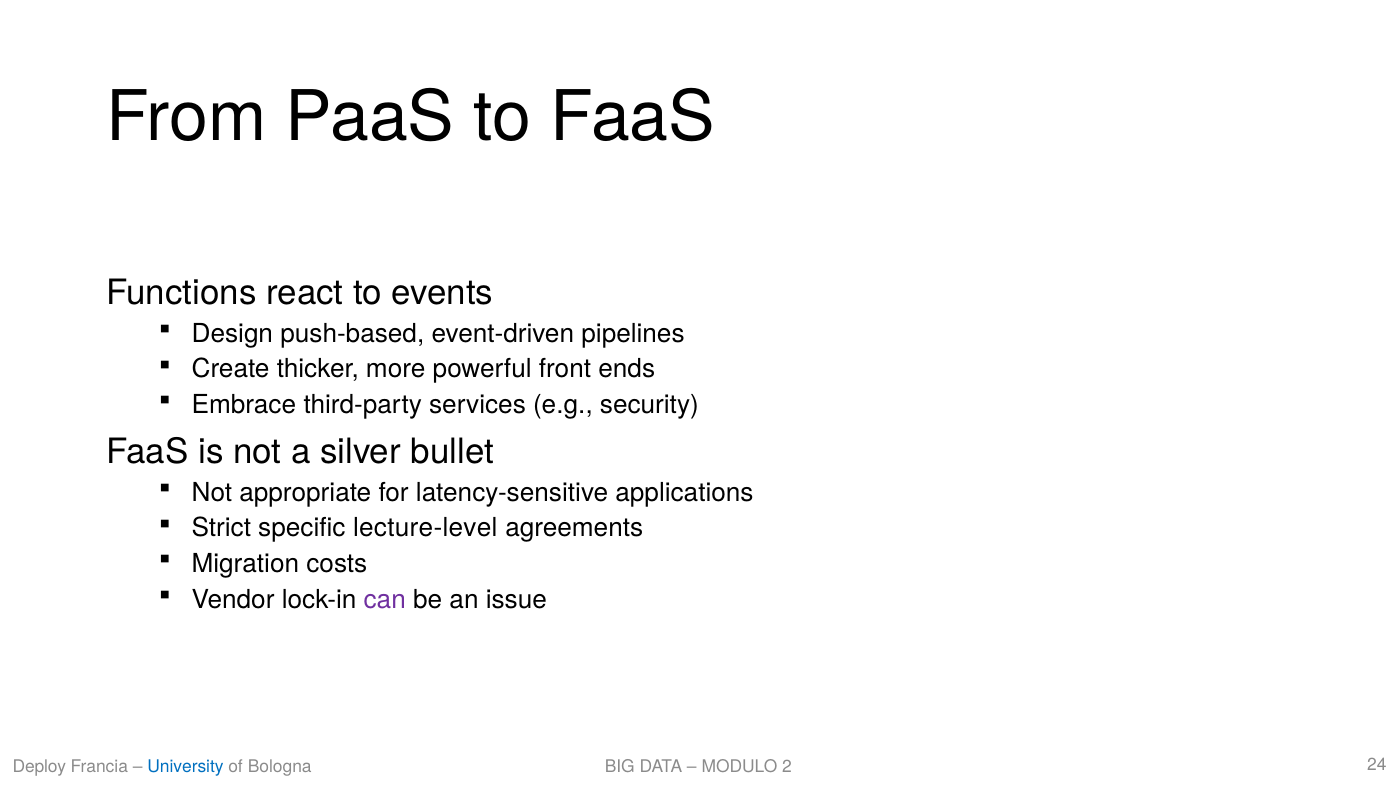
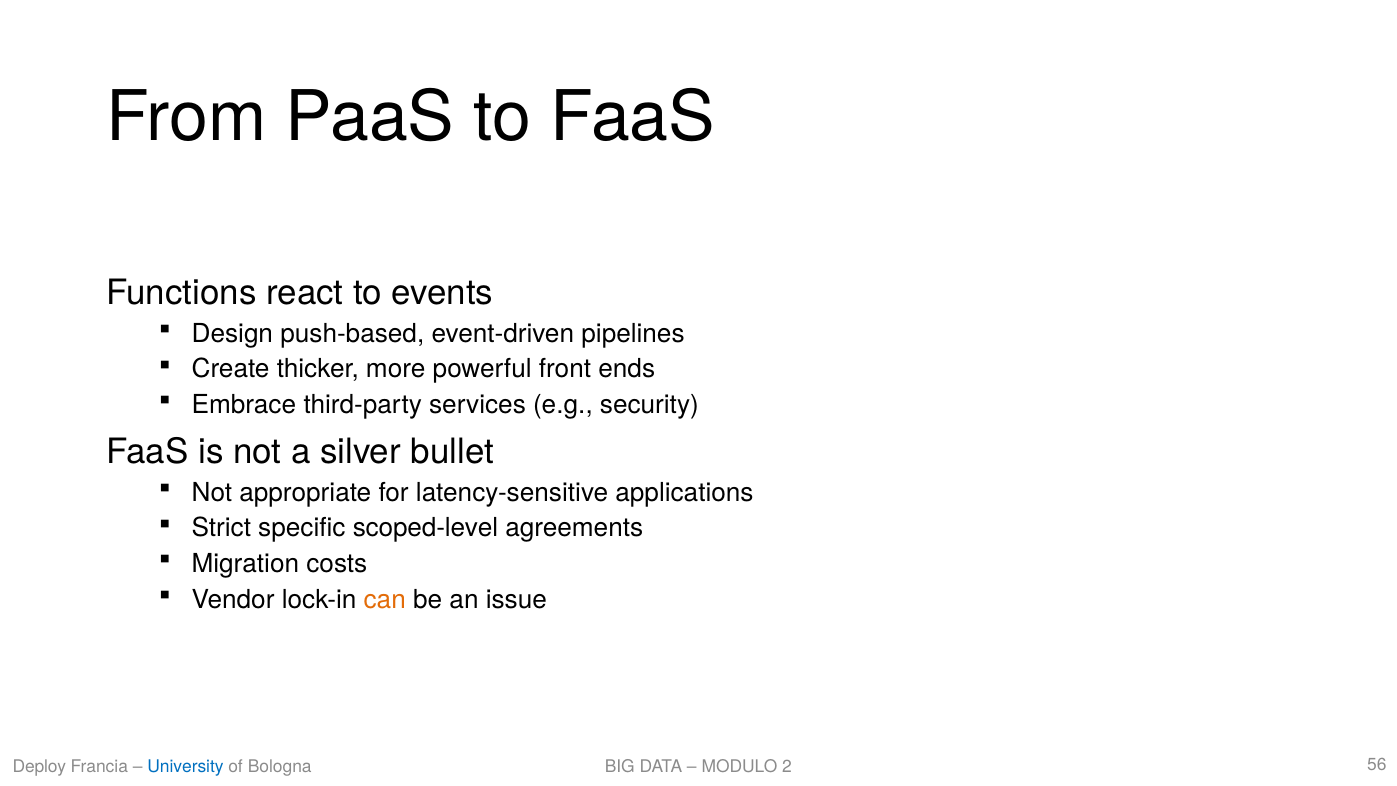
lecture-level: lecture-level -> scoped-level (425, 528)
can colour: purple -> orange (385, 599)
24: 24 -> 56 (1377, 764)
